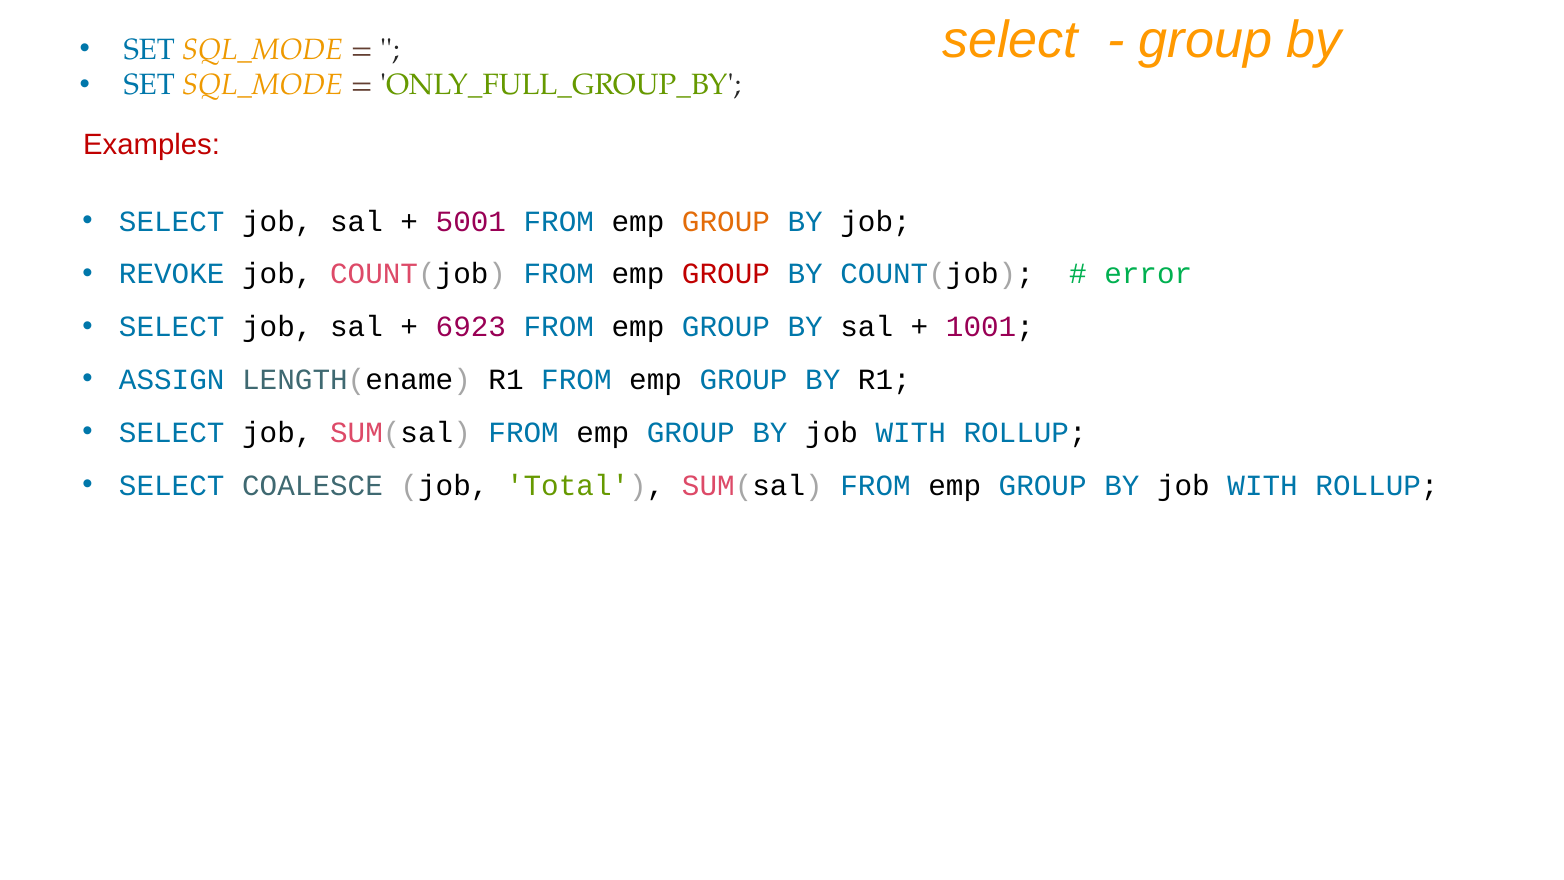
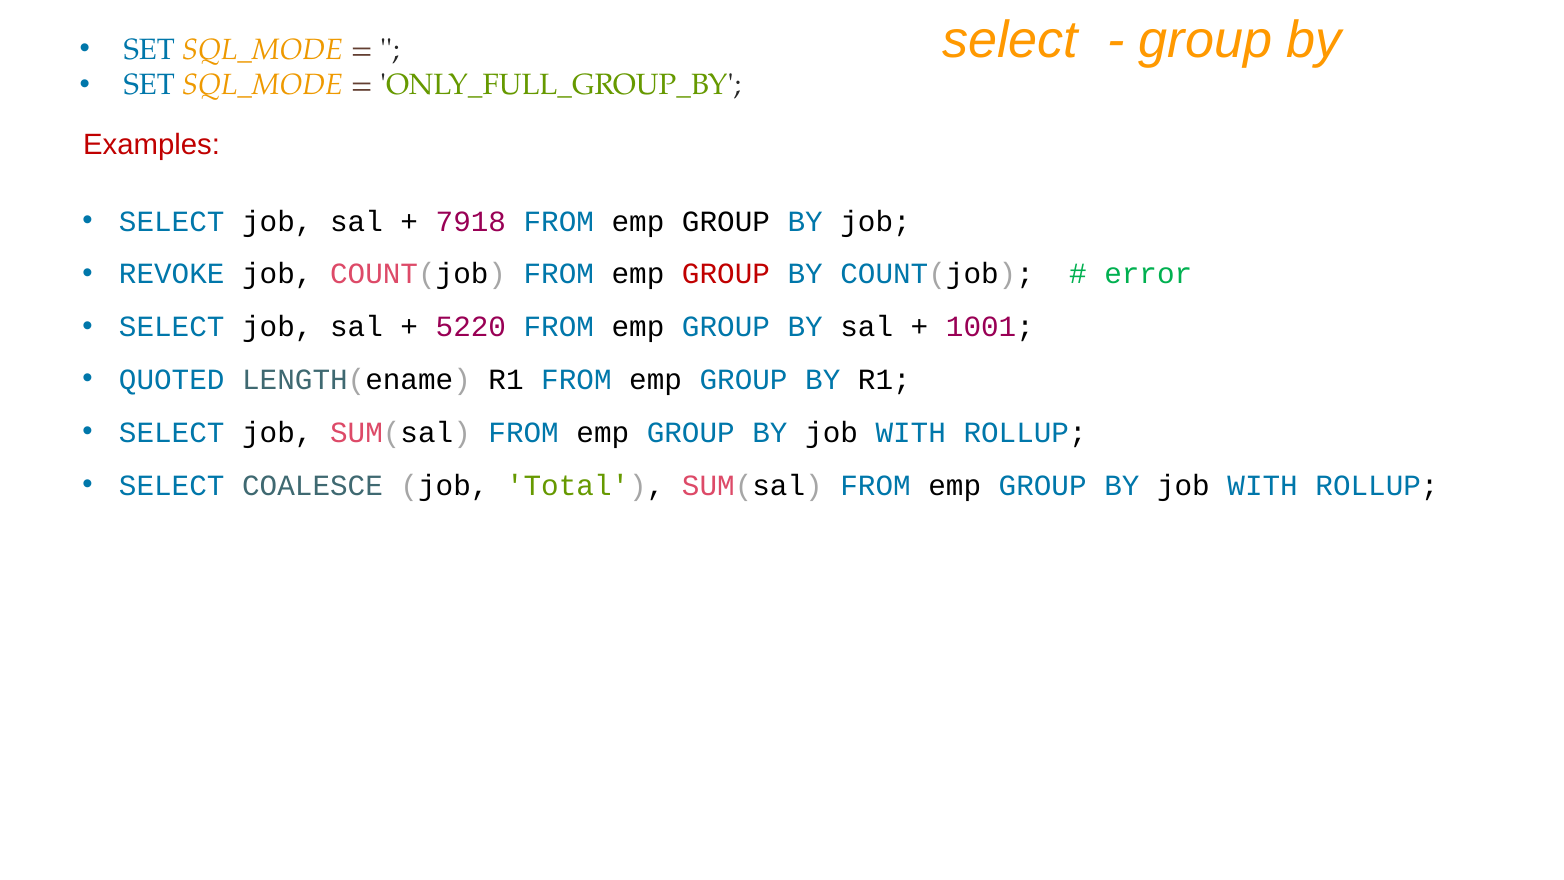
5001: 5001 -> 7918 (471, 221)
GROUP colour: orange -> black (726, 221)
6923: 6923 -> 5220 (471, 327)
ASSIGN: ASSIGN -> QUOTED (172, 380)
